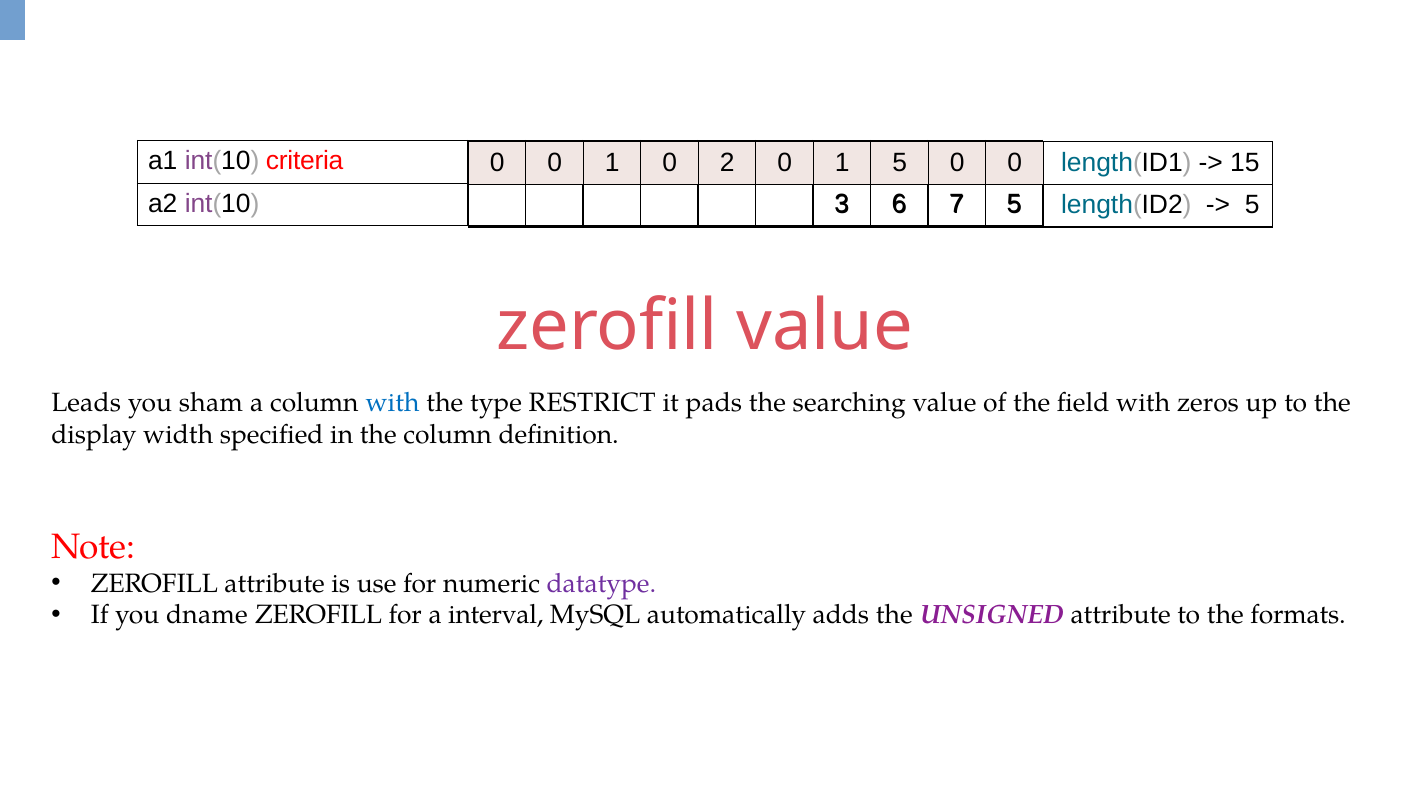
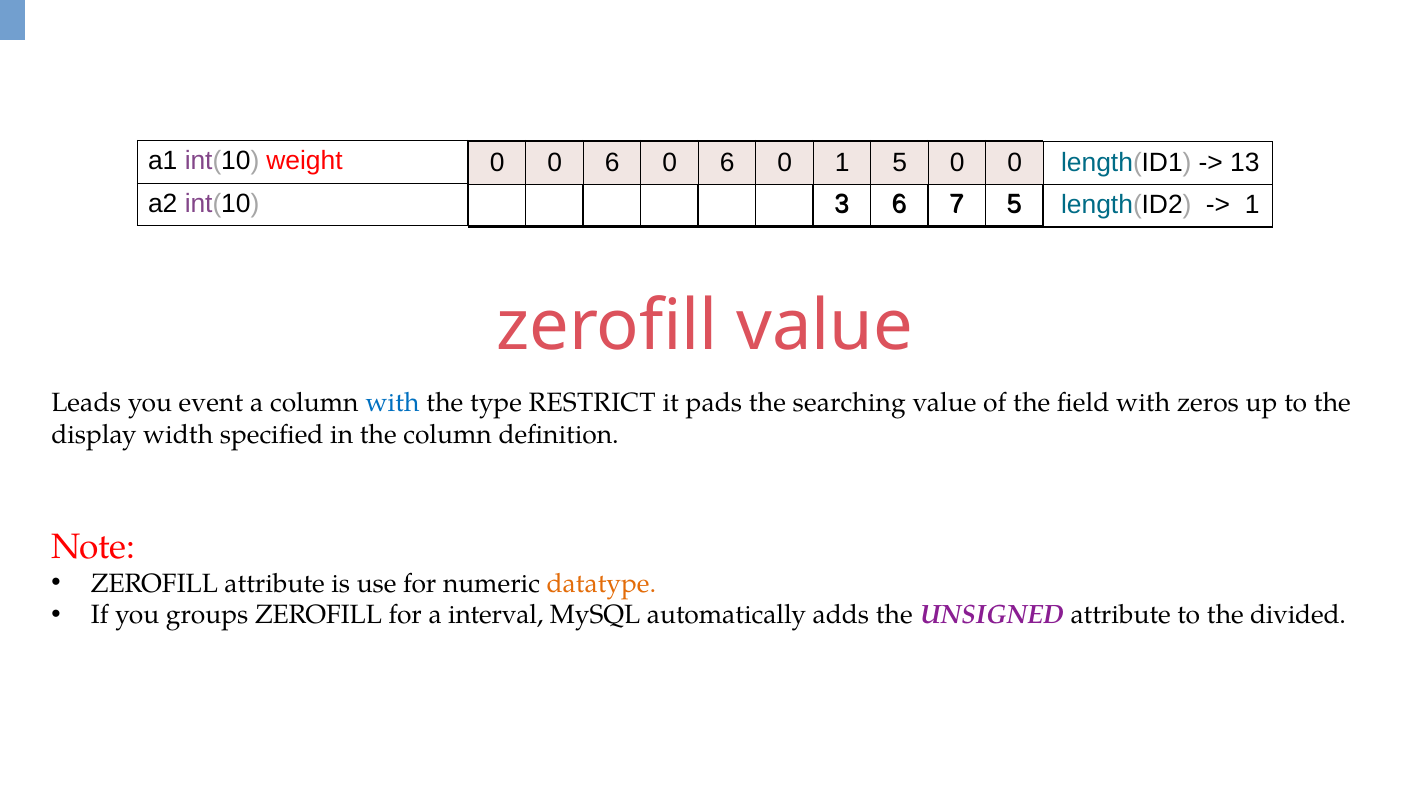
criteria: criteria -> weight (305, 161)
0 0 1: 1 -> 6 (612, 162)
2: 2 -> 6 (727, 162)
15: 15 -> 13 (1245, 162)
5: 5 -> 1 (1252, 205)
sham: sham -> event (211, 403)
datatype colour: purple -> orange (601, 584)
dname: dname -> groups (207, 615)
formats: formats -> divided (1298, 615)
